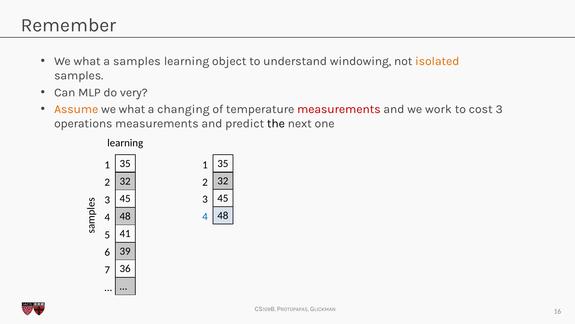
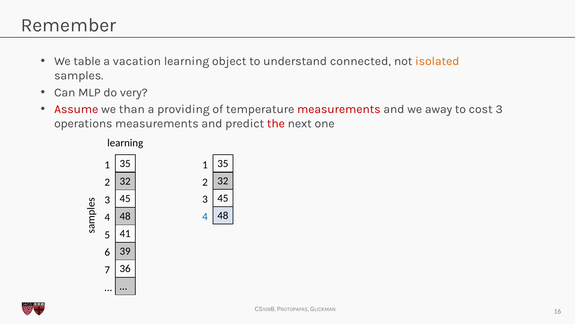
what: what -> table (87, 61)
a samples: samples -> vacation (137, 61)
windowing: windowing -> connected (360, 61)
Assume colour: orange -> red (76, 109)
what: what -> than (132, 109)
changing: changing -> providing (183, 109)
work: work -> away (439, 109)
the colour: black -> red (276, 123)
